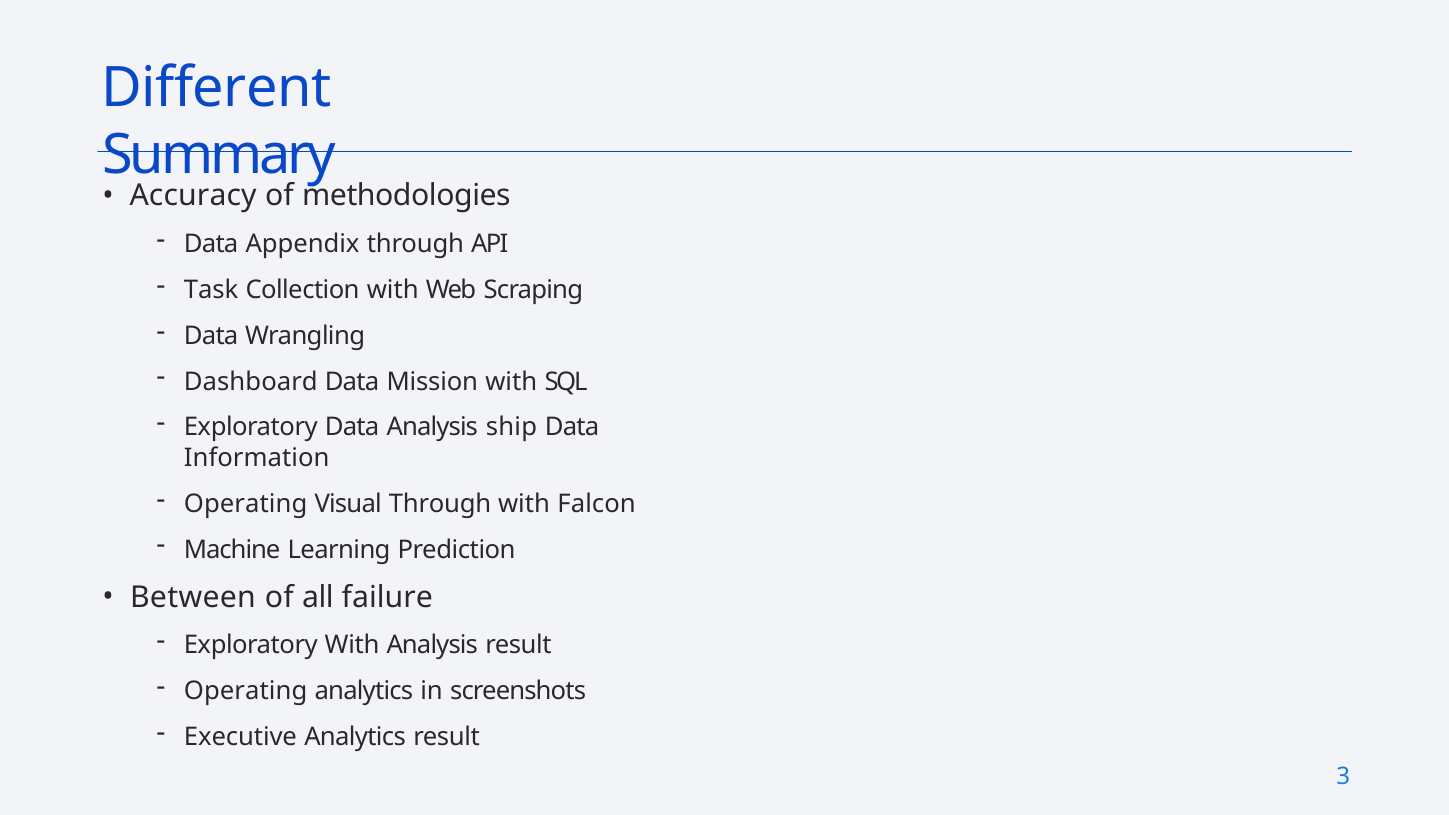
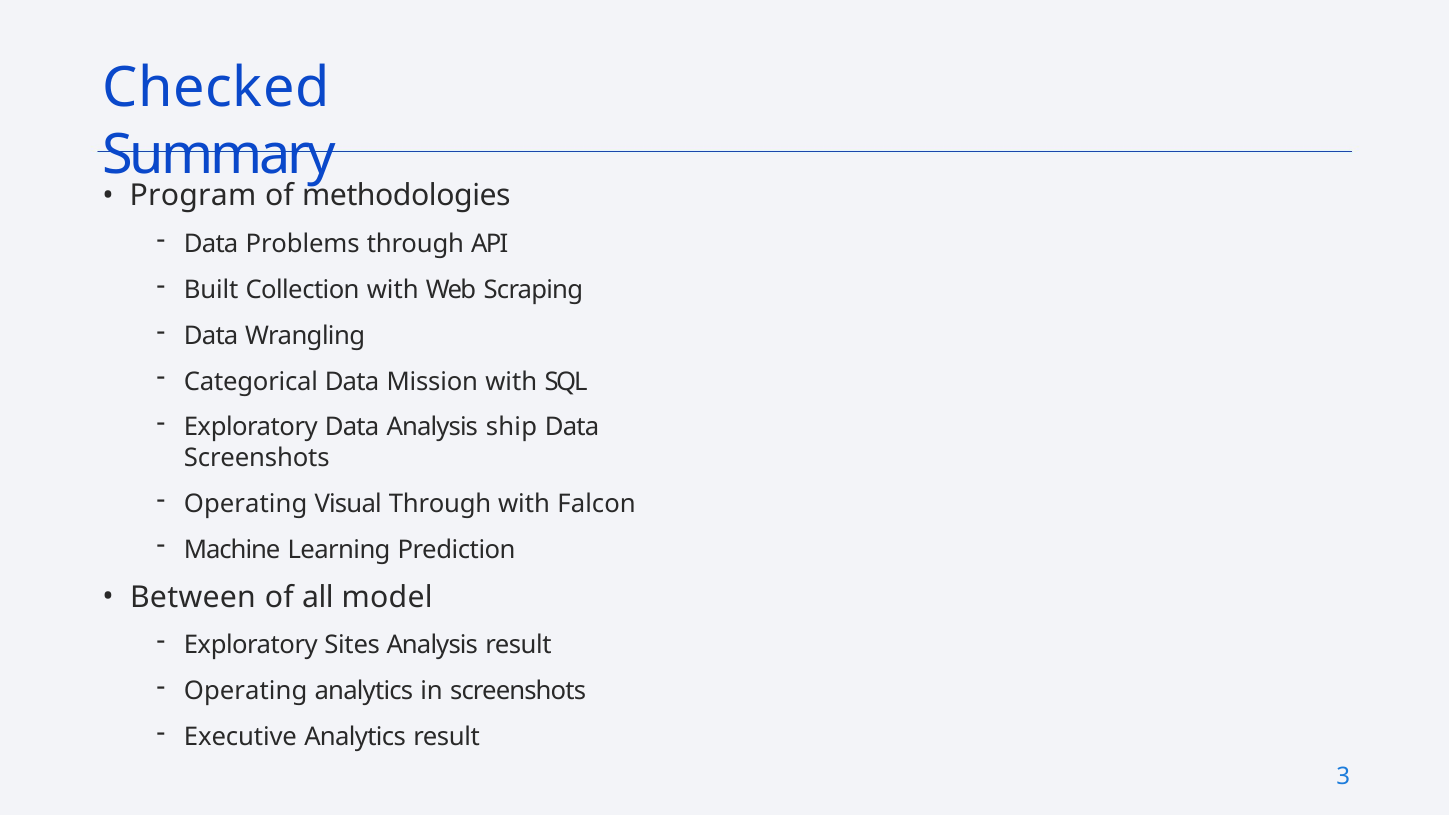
Different: Different -> Checked (216, 89)
Accuracy: Accuracy -> Program (193, 196)
Appendix: Appendix -> Problems (303, 244)
Task: Task -> Built (211, 290)
Dashboard: Dashboard -> Categorical (251, 382)
Information: Information -> Screenshots (257, 458)
failure: failure -> model (387, 597)
Exploratory With: With -> Sites (352, 646)
